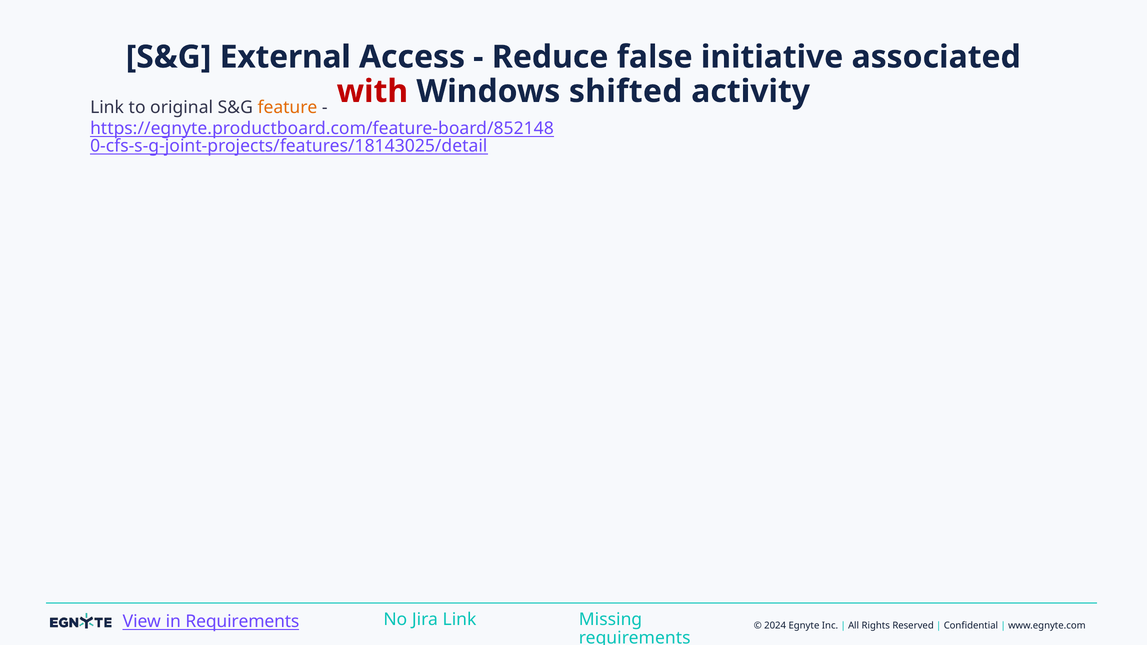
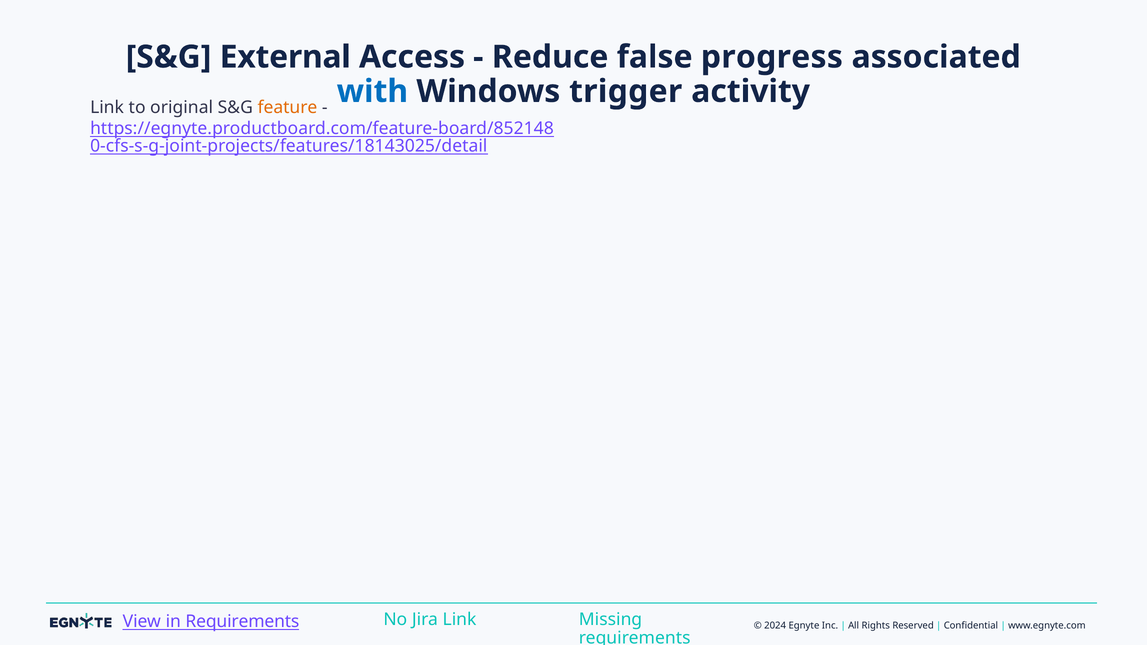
initiative: initiative -> progress (772, 57)
with colour: red -> blue (372, 91)
shifted: shifted -> trigger (626, 91)
